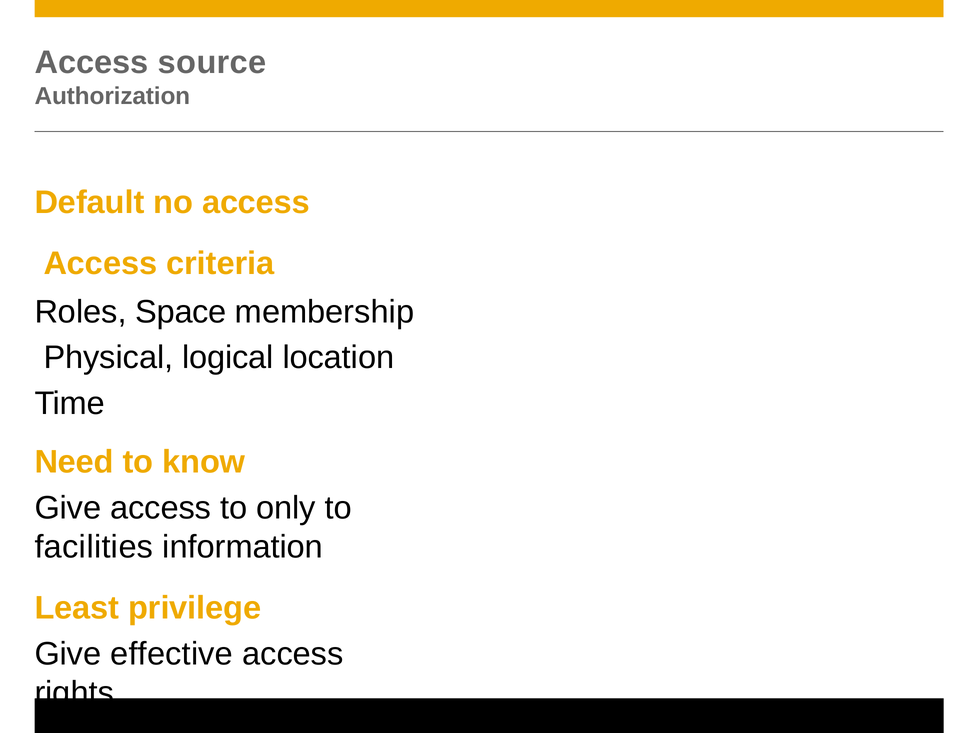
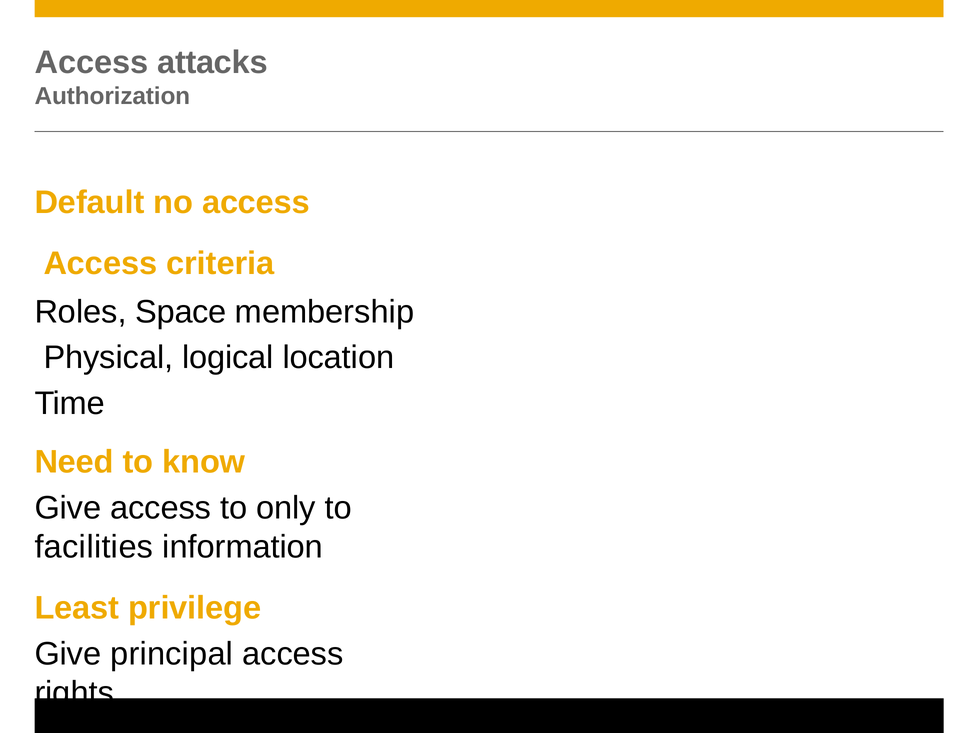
source: source -> attacks (212, 63)
effective: effective -> principal (172, 654)
